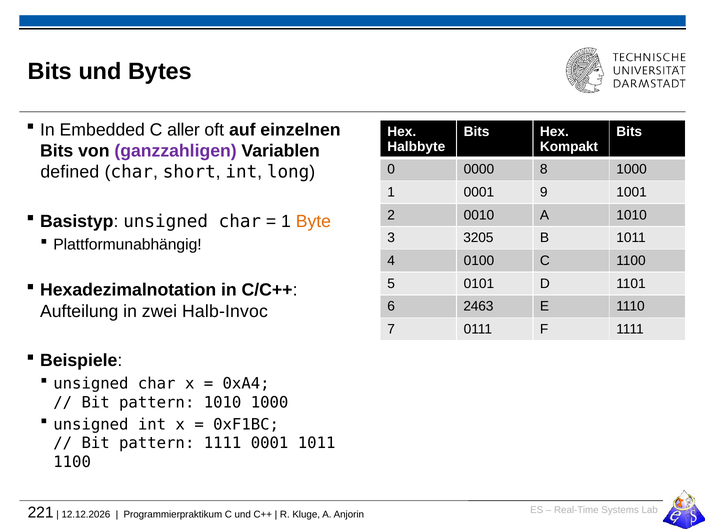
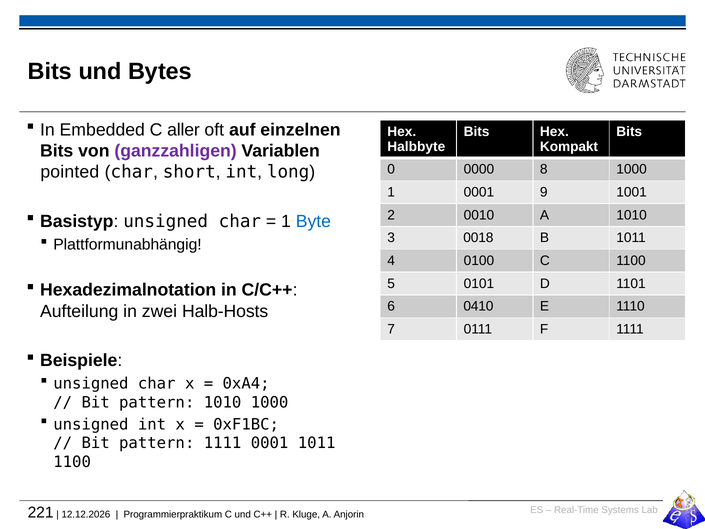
defined: defined -> pointed (70, 172)
Byte colour: orange -> blue (313, 221)
3205: 3205 -> 0018 (478, 238)
2463: 2463 -> 0410 (478, 306)
Halb-Invoc: Halb-Invoc -> Halb-Hosts (225, 311)
